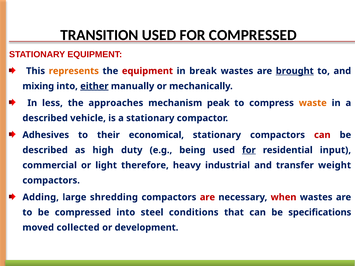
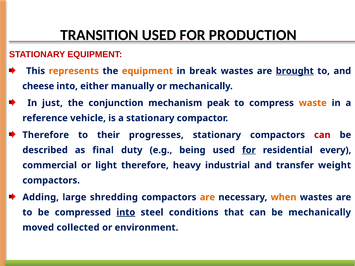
FOR COMPRESSED: COMPRESSED -> PRODUCTION (253, 35)
equipment colour: red -> orange (147, 71)
mixing: mixing -> cheese (38, 86)
either underline: present -> none (94, 86)
less: less -> just (52, 103)
approaches: approaches -> conjunction (116, 103)
described: described -> reference (45, 118)
Adhesives: Adhesives -> Therefore (46, 135)
economical: economical -> progresses (156, 135)
high: high -> final (103, 150)
input: input -> every (335, 150)
are colour: red -> orange (207, 197)
when colour: red -> orange (284, 197)
into underline: none -> present (126, 213)
be specifications: specifications -> mechanically (320, 213)
development: development -> environment (146, 228)
